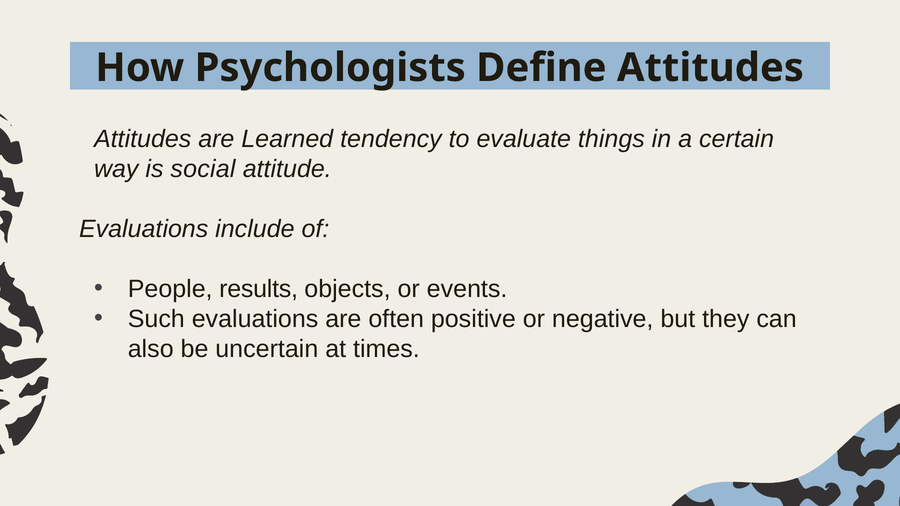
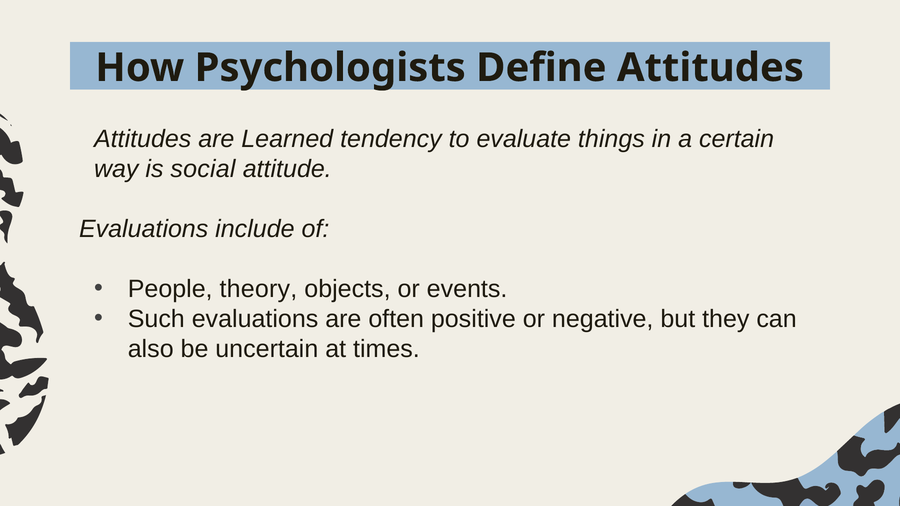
results: results -> theory (258, 289)
